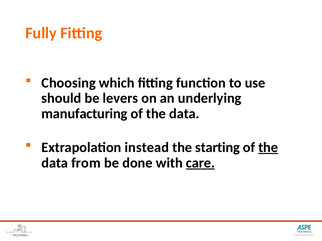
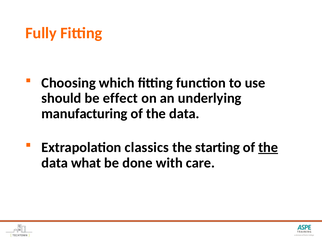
levers: levers -> effect (120, 98)
instead: instead -> classics (147, 148)
from: from -> what (86, 163)
care underline: present -> none (200, 163)
